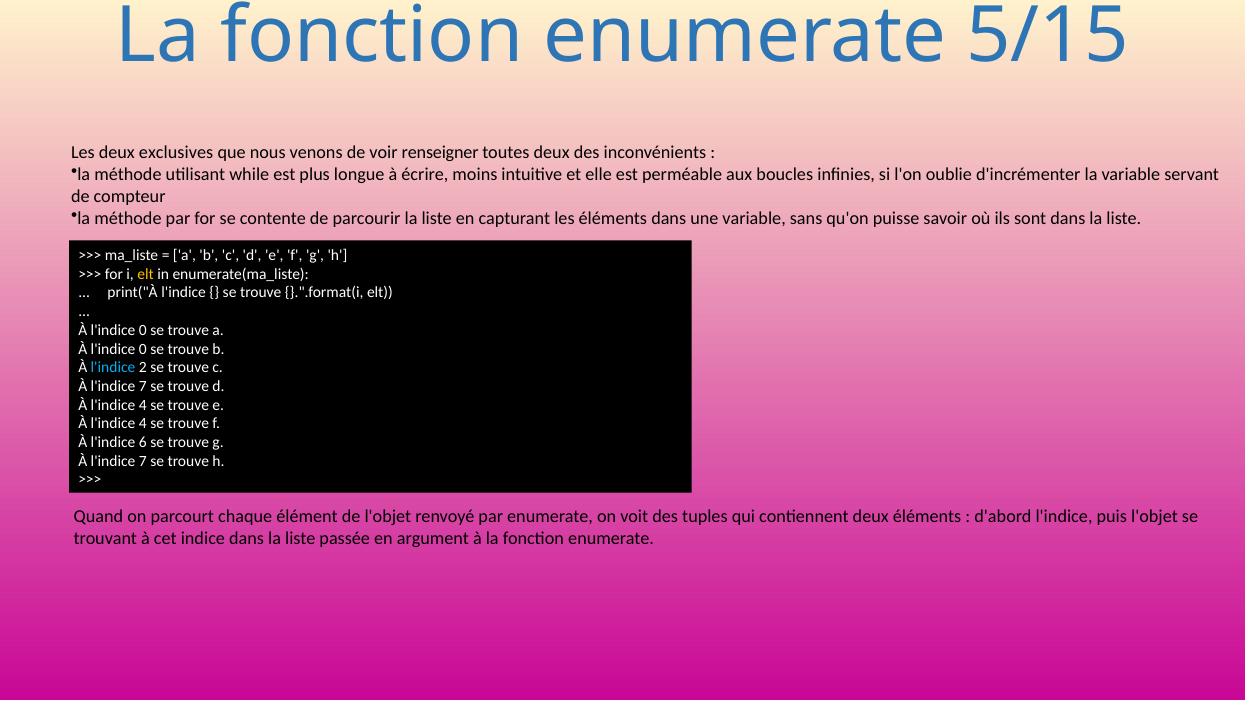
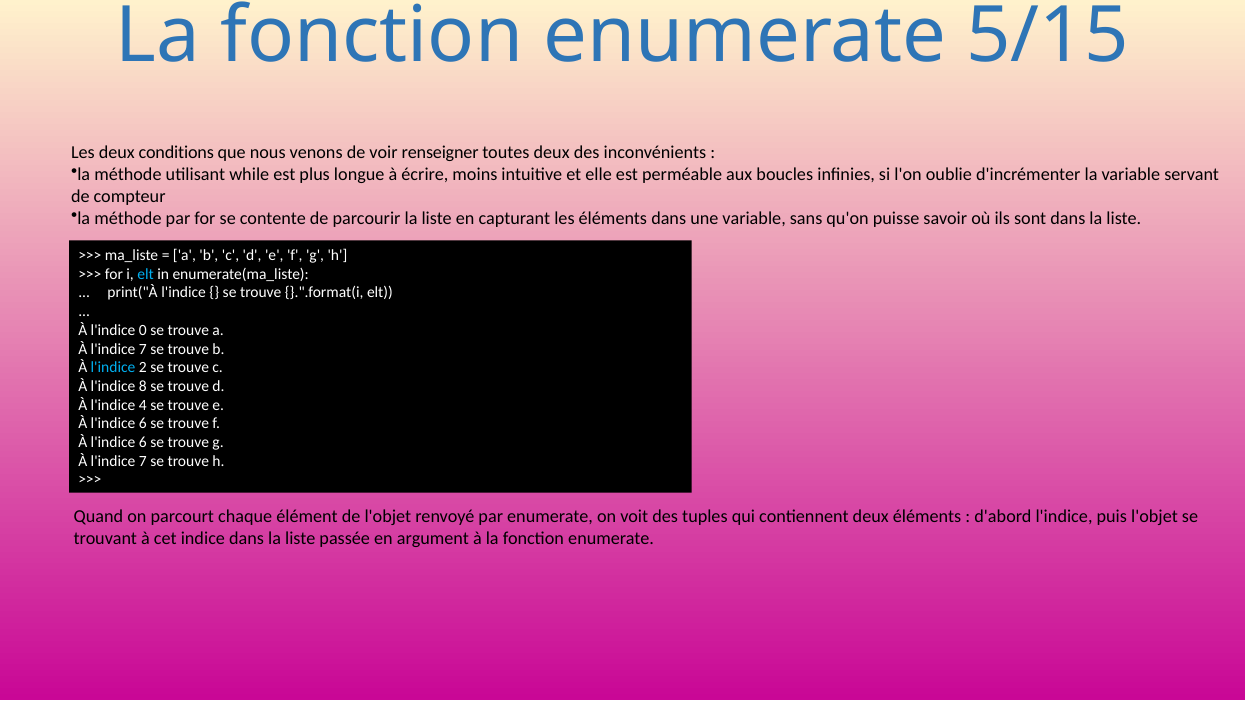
exclusives: exclusives -> conditions (176, 153)
elt colour: yellow -> light blue (146, 274)
0: 0 -> 7 (143, 349)
7: 7 -> 8 (143, 386)
4: 4 -> 6 (143, 423)
